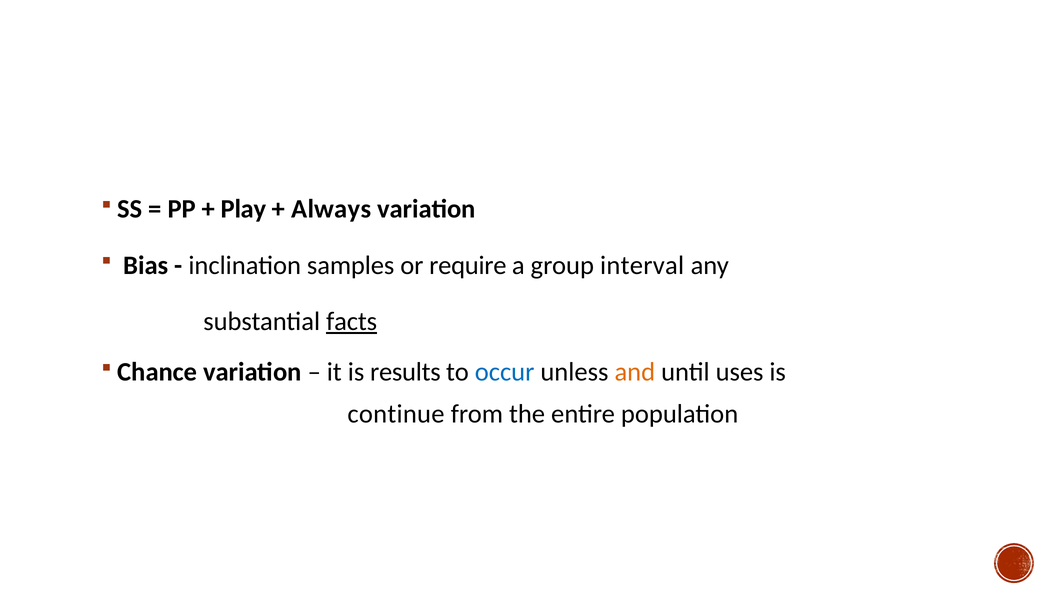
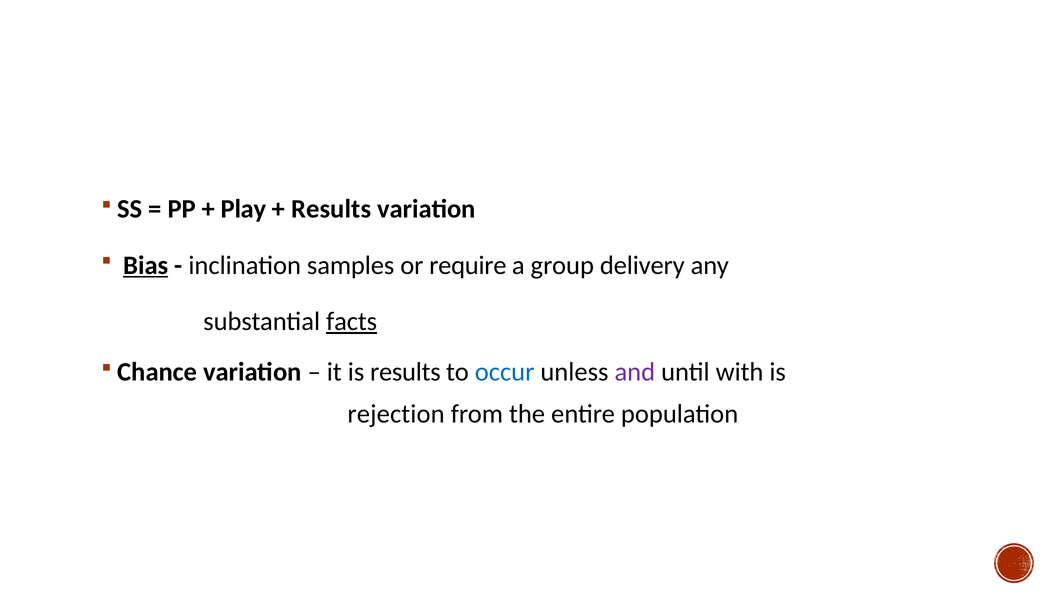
Always: Always -> Results (331, 209)
Bias underline: none -> present (146, 265)
interval: interval -> delivery (642, 265)
and colour: orange -> purple (635, 372)
uses: uses -> with (740, 372)
continue: continue -> rejection (396, 414)
